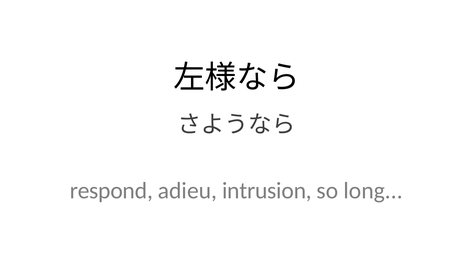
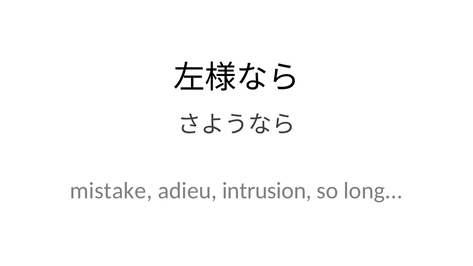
respond: respond -> mistake (111, 191)
